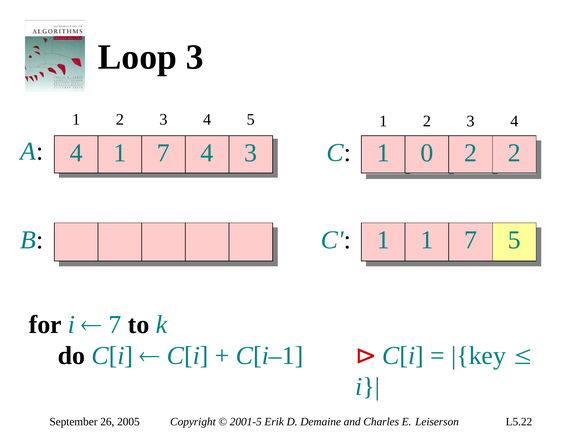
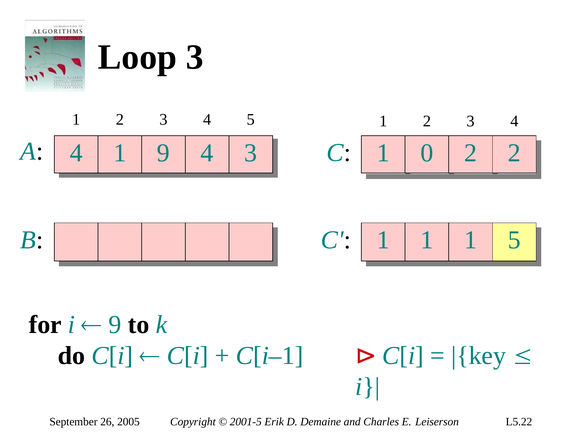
4 1 7: 7 -> 9 (163, 153)
1 1 7: 7 -> 1 (471, 240)
7: 7 -> 9 (115, 325)
